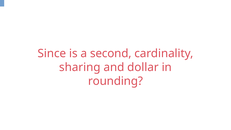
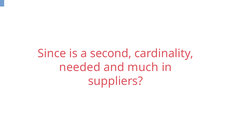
sharing: sharing -> needed (80, 67)
dollar: dollar -> much (143, 67)
rounding: rounding -> suppliers (115, 81)
